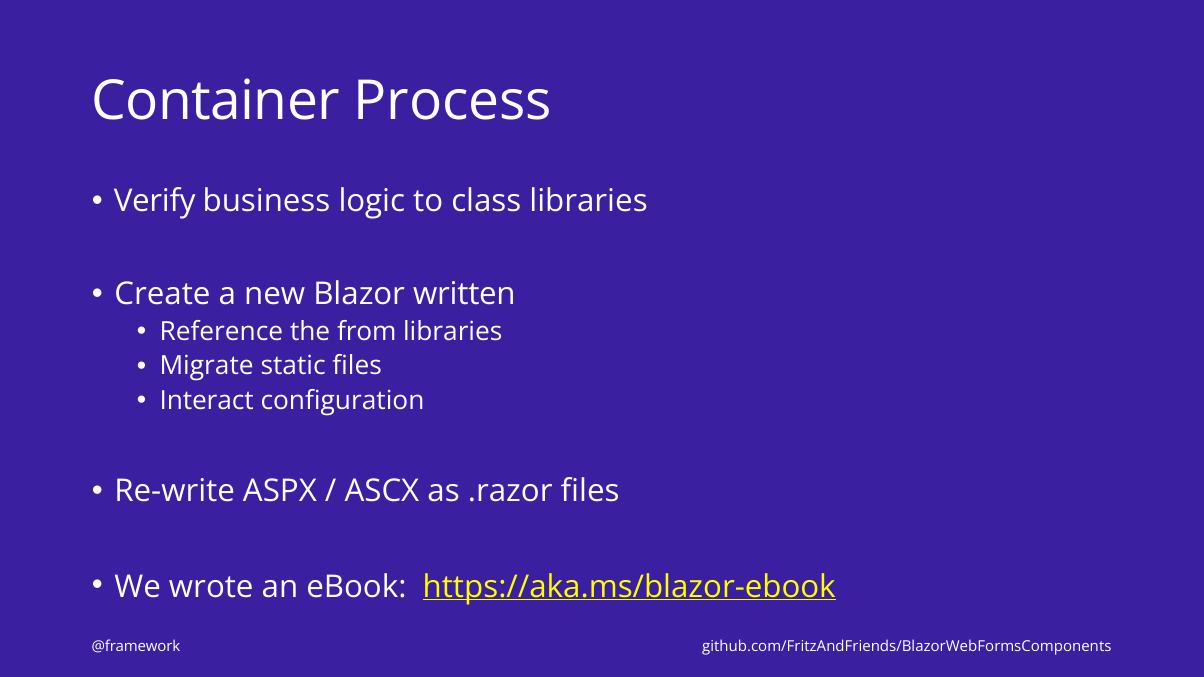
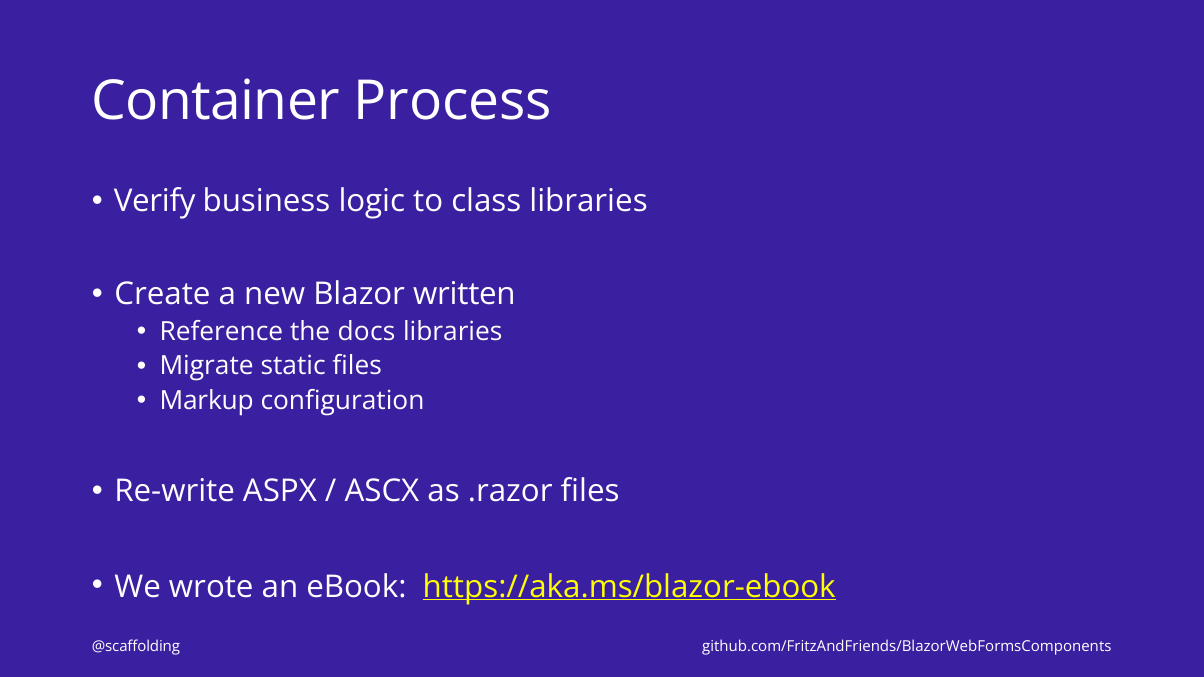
from: from -> docs (367, 332)
Interact: Interact -> Markup (207, 401)
@framework: @framework -> @scaffolding (136, 647)
